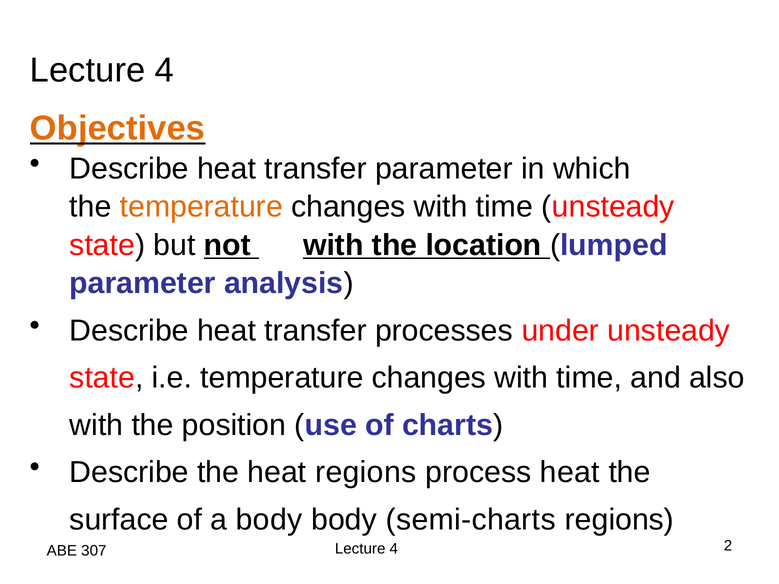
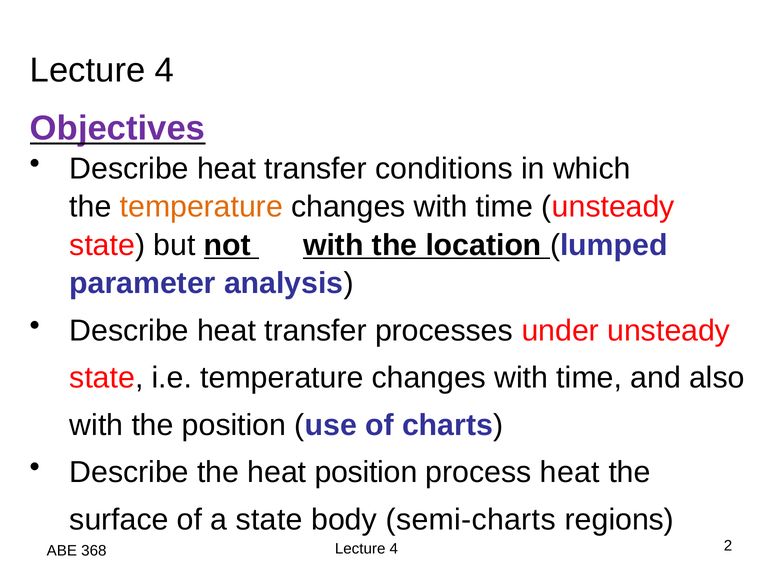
Objectives colour: orange -> purple (118, 128)
transfer parameter: parameter -> conditions (444, 169)
heat regions: regions -> position (366, 472)
a body: body -> state (269, 520)
307: 307 -> 368 (94, 551)
